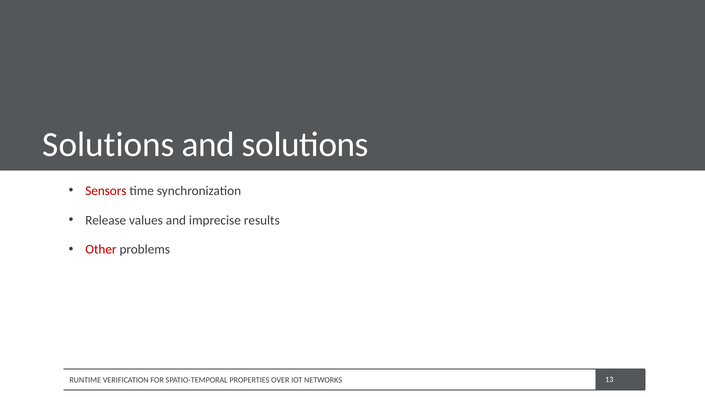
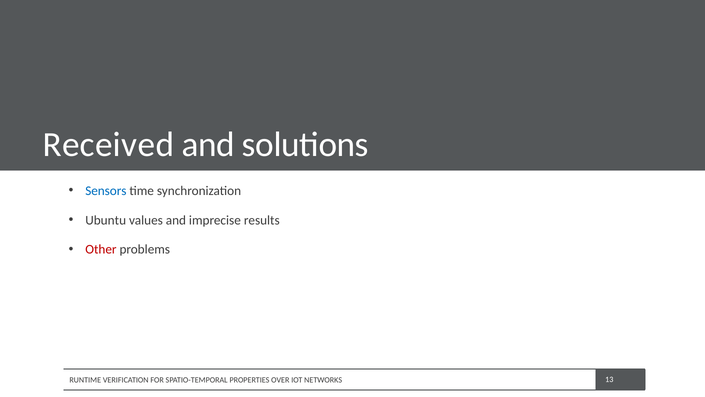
Solutions: Solutions -> Received (108, 145)
Sensors colour: red -> blue (106, 191)
Release: Release -> Ubuntu (106, 220)
